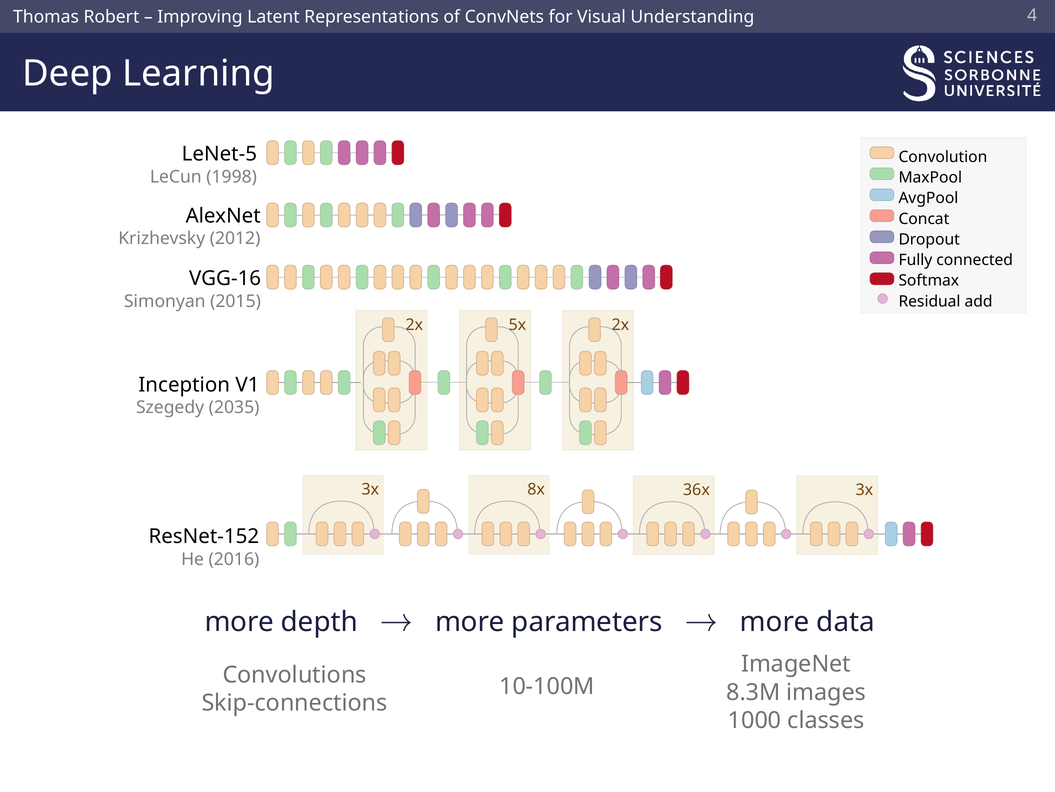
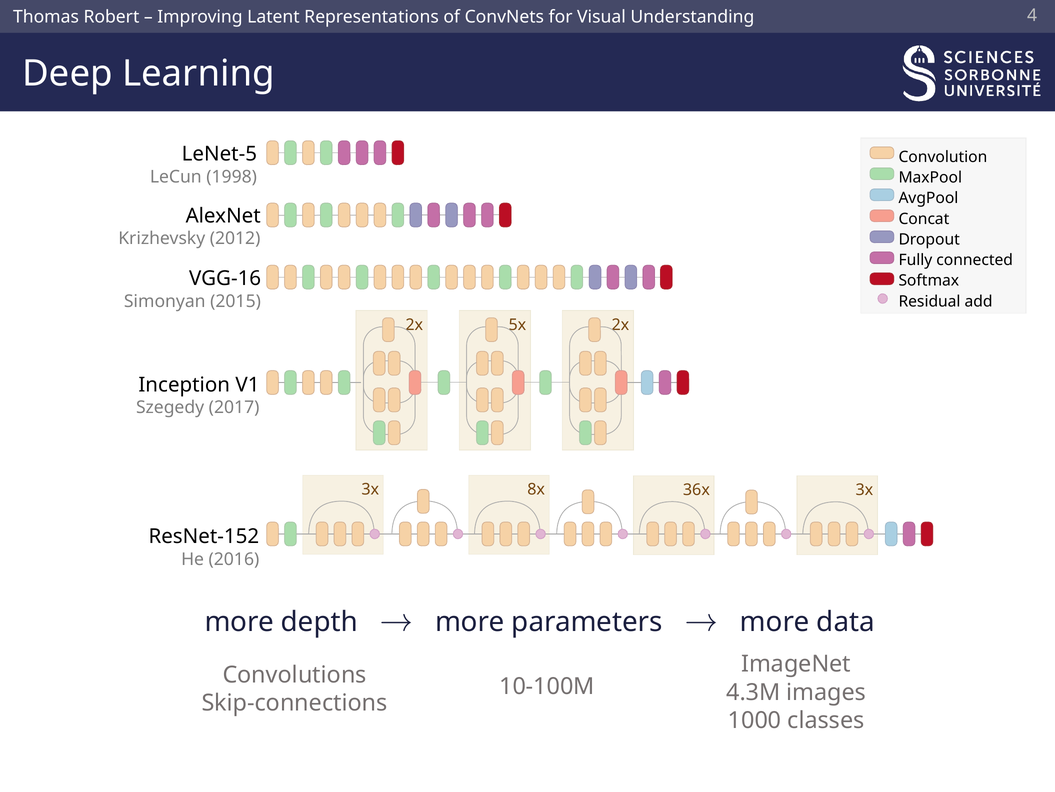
2035: 2035 -> 2017 (234, 407)
8.3M: 8.3M -> 4.3M (753, 692)
